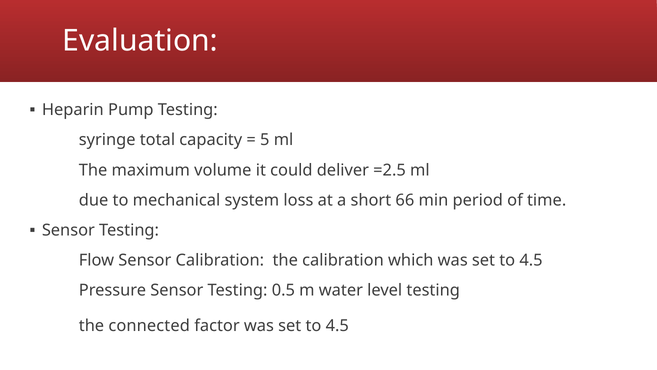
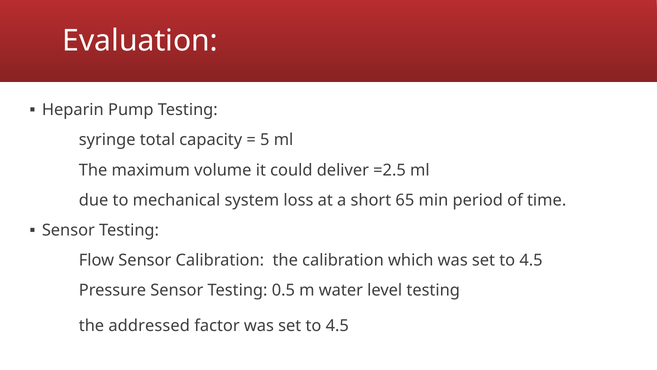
66: 66 -> 65 (405, 200)
connected: connected -> addressed (149, 326)
